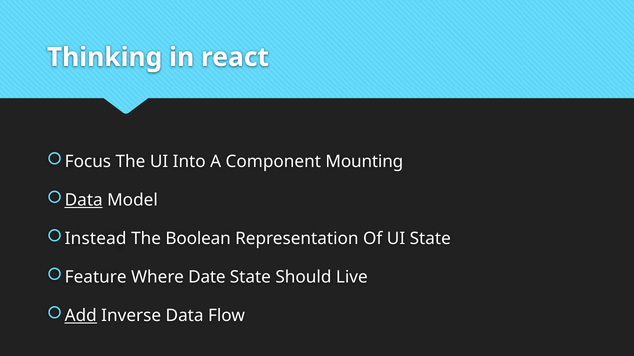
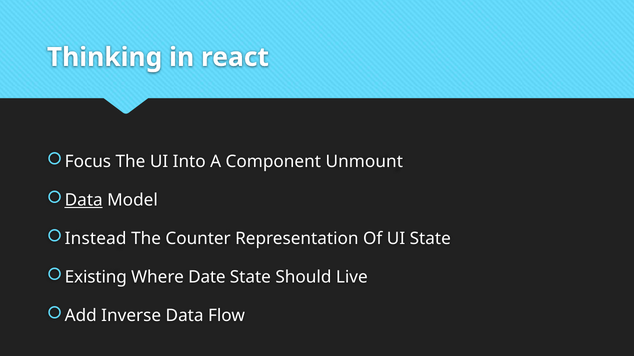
Mounting: Mounting -> Unmount (364, 162)
Boolean: Boolean -> Counter (198, 239)
Feature: Feature -> Existing (96, 278)
Add underline: present -> none (81, 316)
